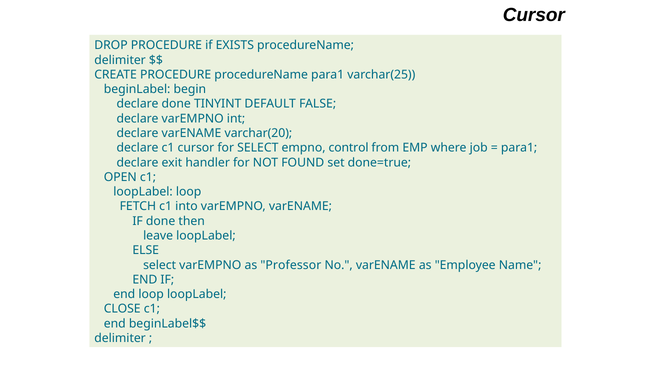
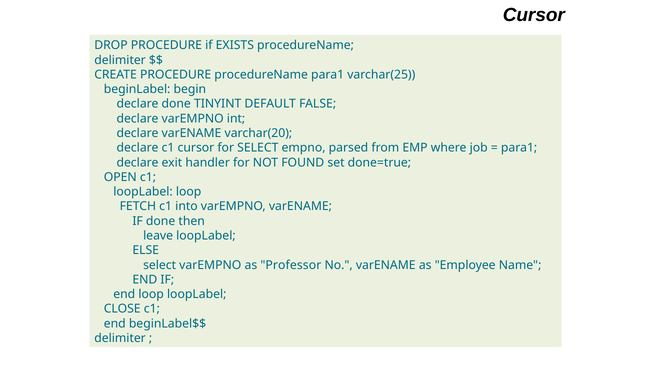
control: control -> parsed (348, 148)
